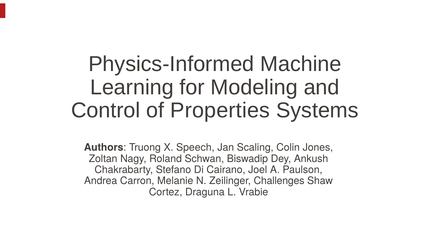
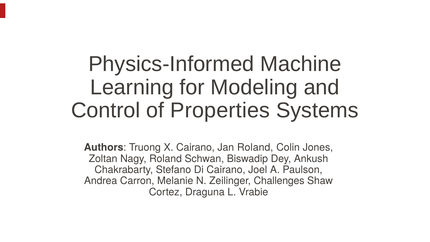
X Speech: Speech -> Cairano (195, 147)
Jan Scaling: Scaling -> Roland (255, 147)
